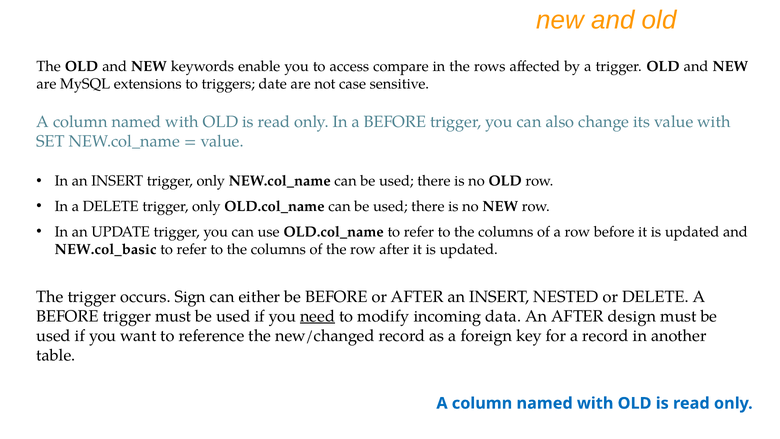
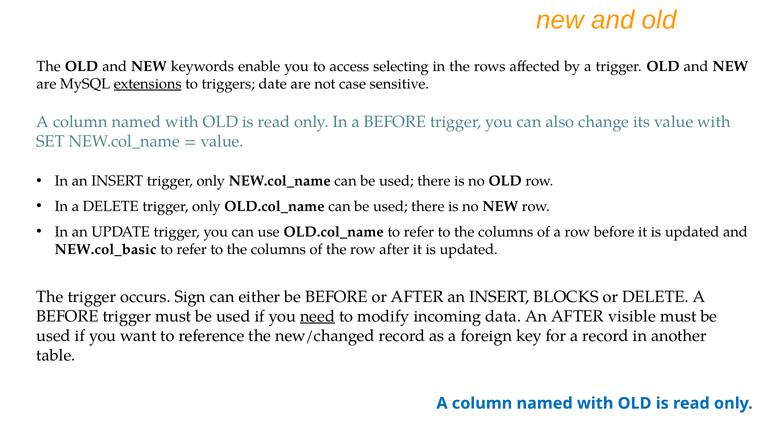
compare: compare -> selecting (401, 66)
extensions underline: none -> present (148, 84)
NESTED: NESTED -> BLOCKS (566, 297)
design: design -> visible (632, 316)
